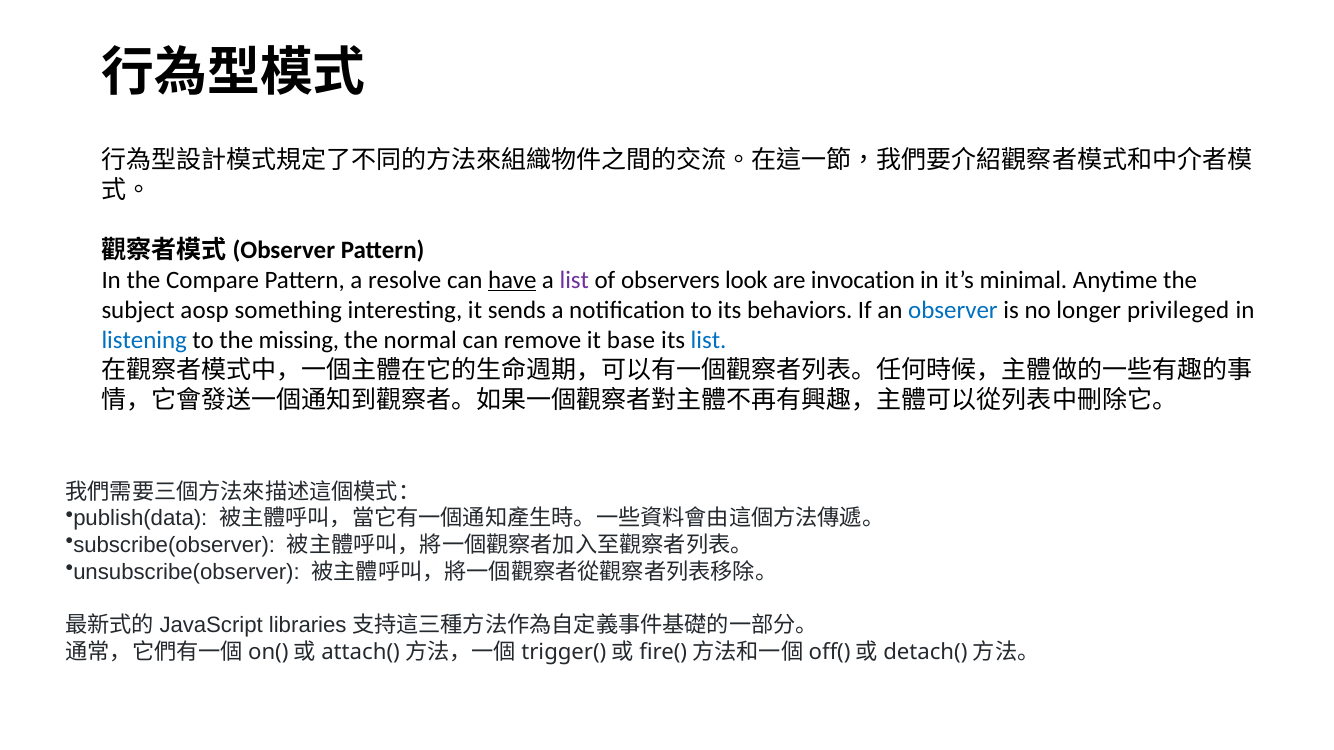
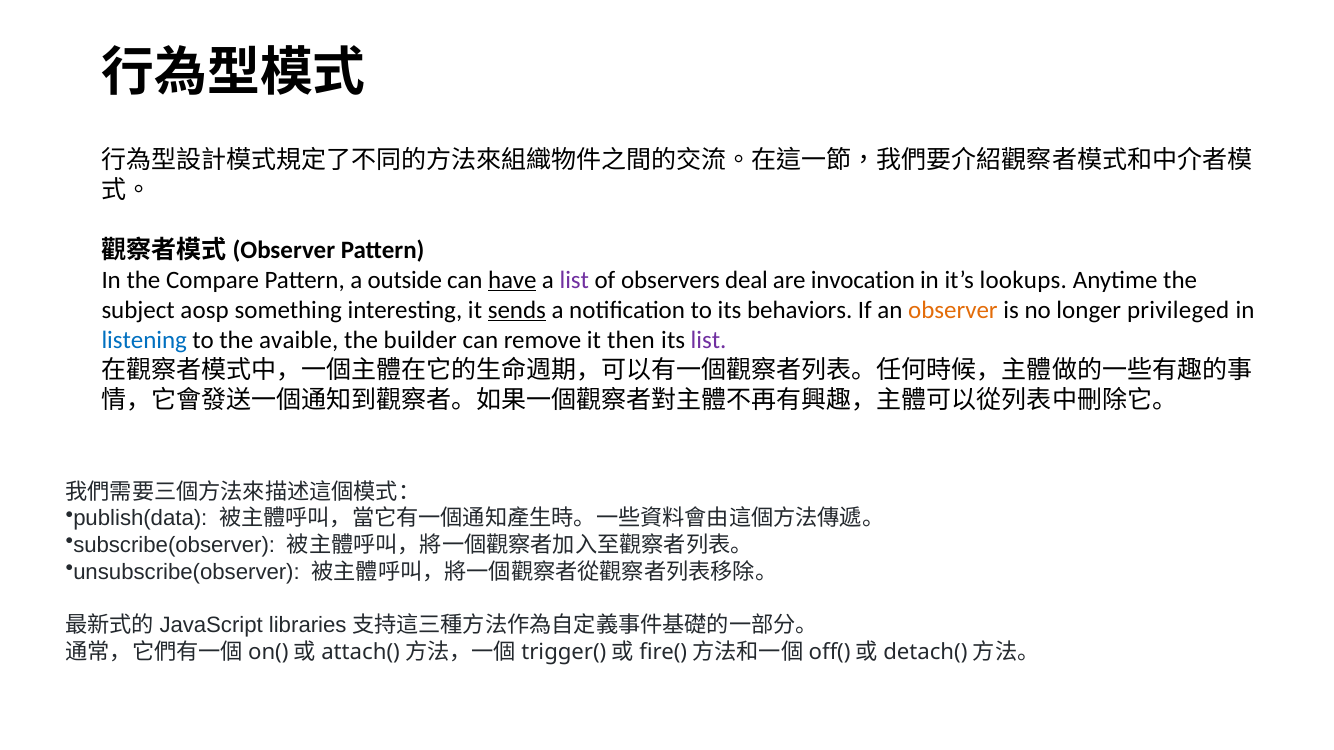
resolve: resolve -> outside (405, 280)
look: look -> deal (746, 280)
minimal: minimal -> lookups (1023, 280)
sends underline: none -> present (517, 310)
observer colour: blue -> orange (953, 310)
missing: missing -> avaible (299, 340)
normal: normal -> builder (420, 340)
base: base -> then (631, 340)
list colour: blue -> purple (709, 340)
